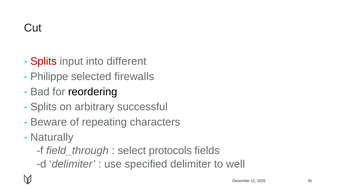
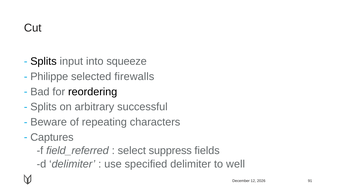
Splits colour: red -> black (43, 61)
different: different -> squeeze (127, 61)
Naturally: Naturally -> Captures (52, 137)
field_through: field_through -> field_referred (77, 151)
protocols: protocols -> suppress (170, 151)
